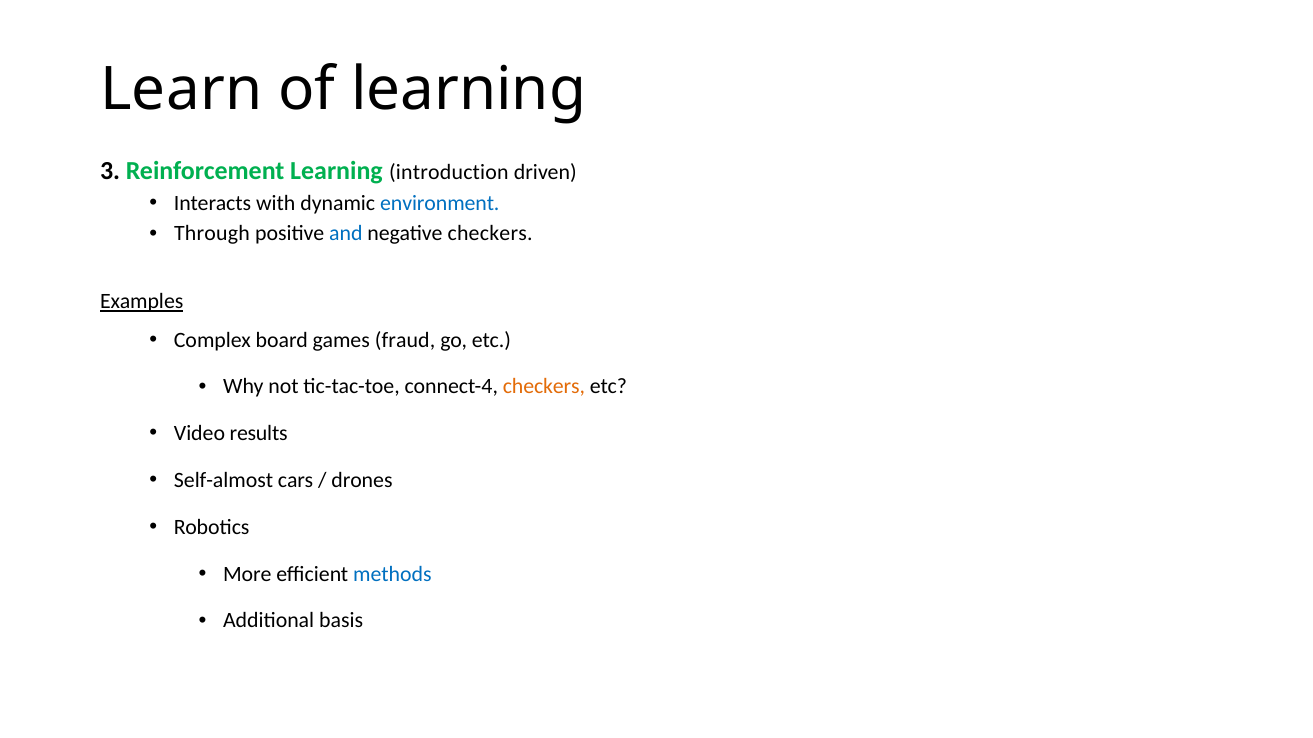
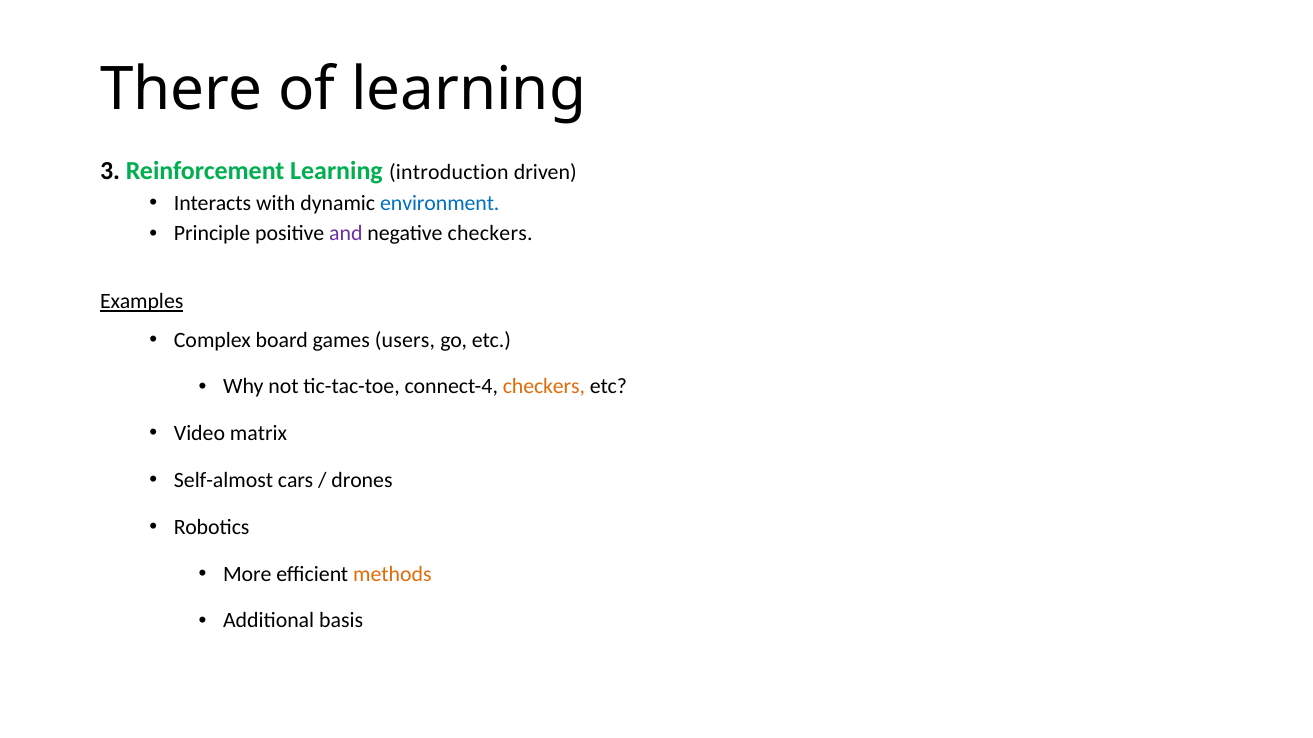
Learn: Learn -> There (182, 90)
Through: Through -> Principle (212, 234)
and colour: blue -> purple (346, 234)
fraud: fraud -> users (405, 340)
results: results -> matrix (259, 434)
methods colour: blue -> orange (392, 574)
